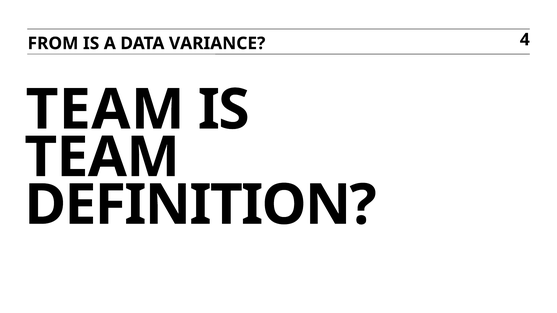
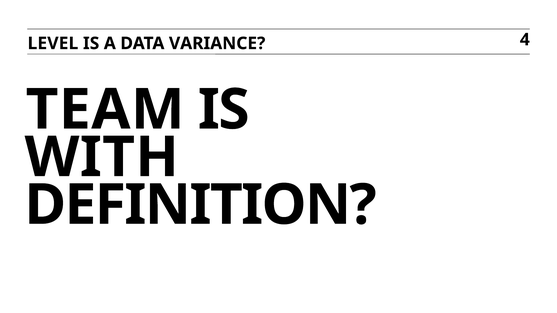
FROM: FROM -> LEVEL (53, 43)
TEAM: TEAM -> WITH (102, 157)
